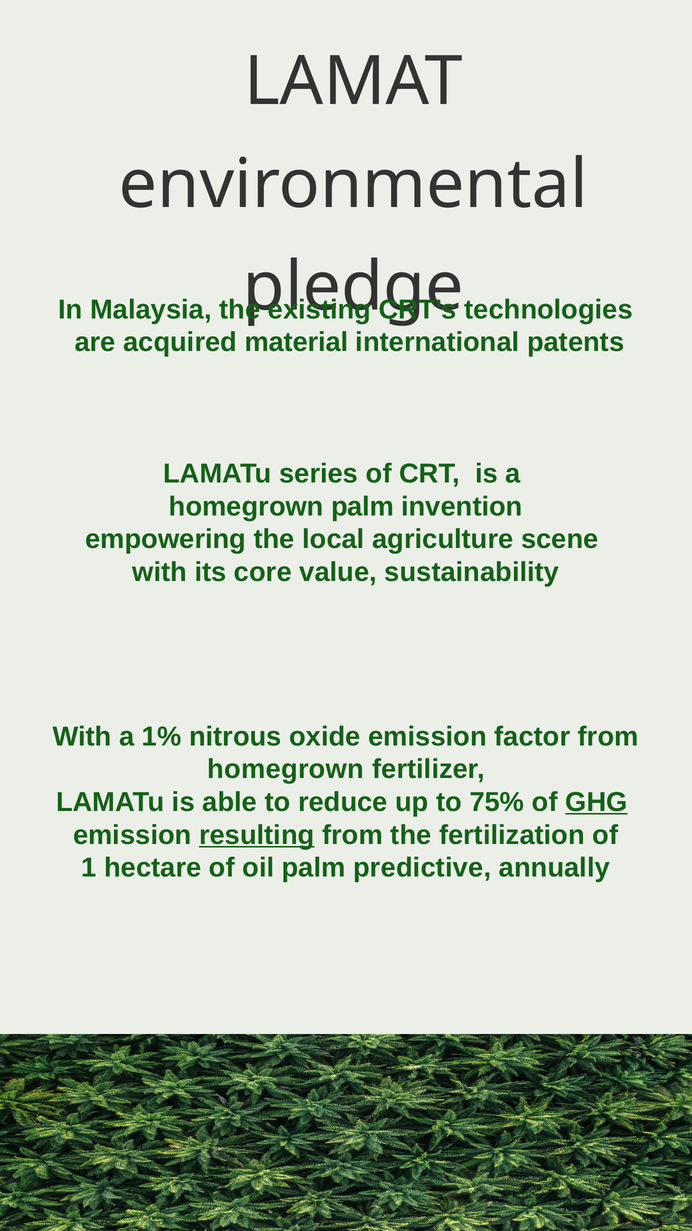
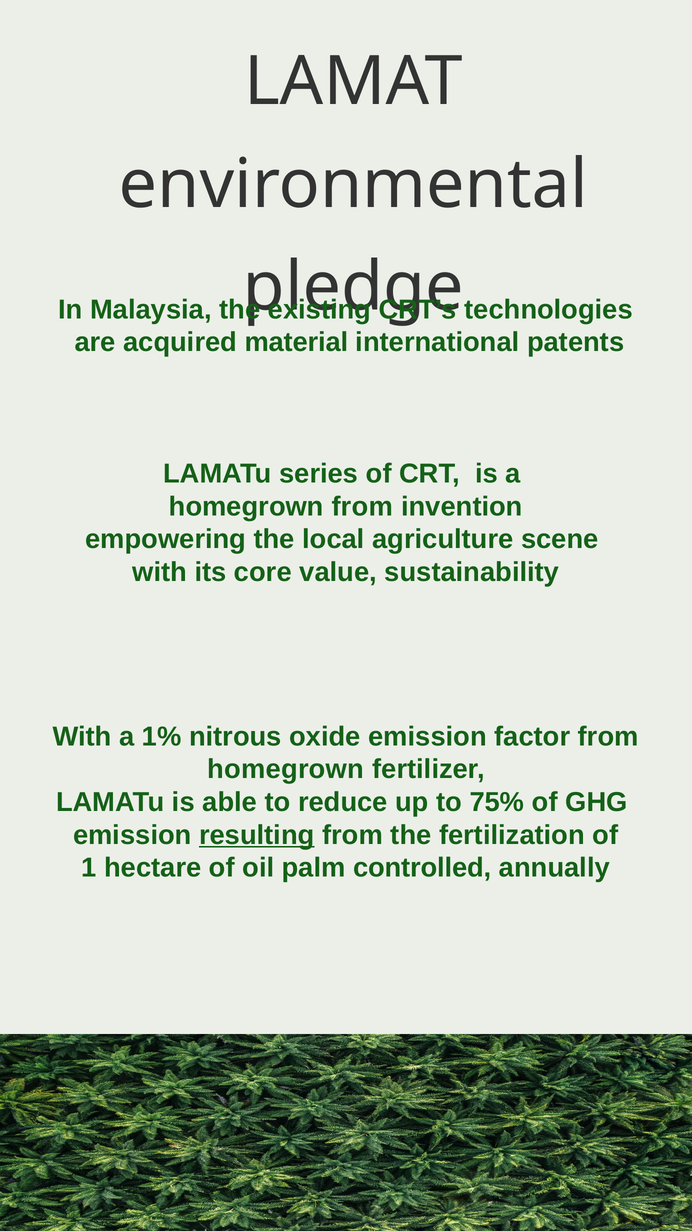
homegrown palm: palm -> from (362, 506)
GHG underline: present -> none (596, 802)
predictive: predictive -> controlled (422, 867)
